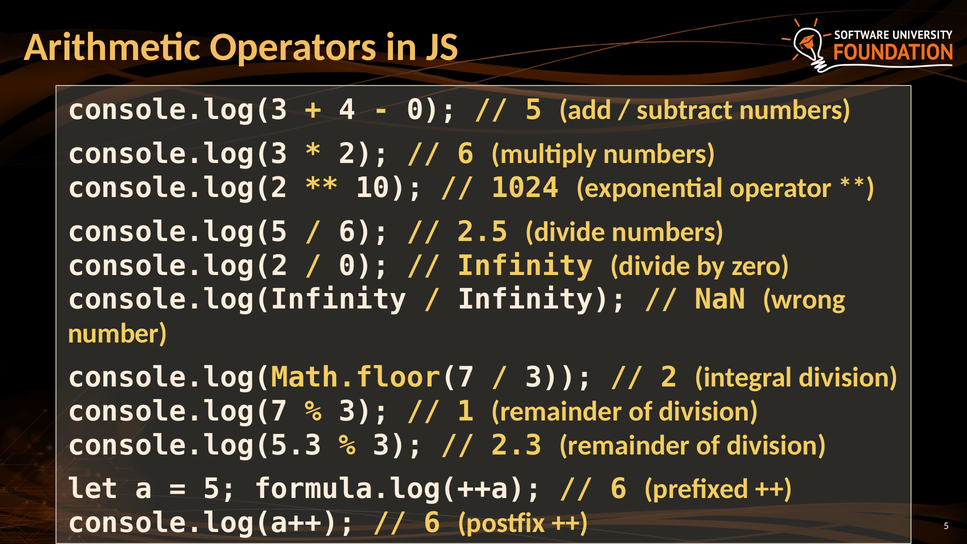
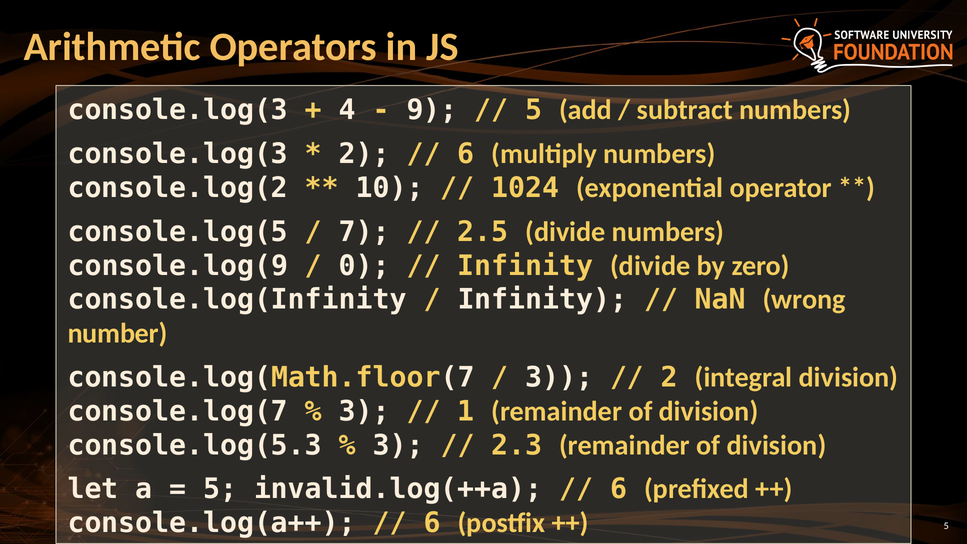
0: 0 -> 9 (432, 110)
6: 6 -> 7 (364, 232)
console.log(2: console.log(2 -> console.log(9 (178, 266)
formula.log(++a: formula.log(++a -> invalid.log(++a (398, 489)
